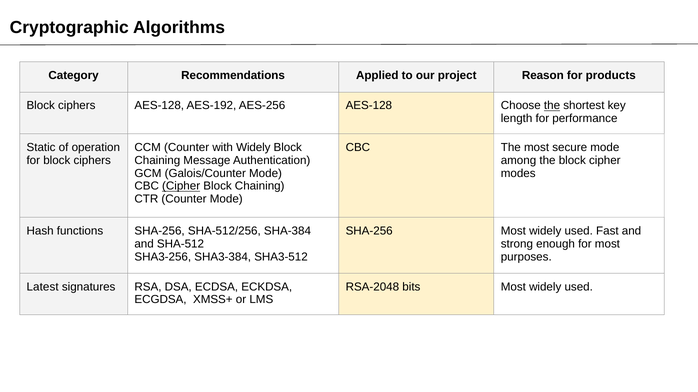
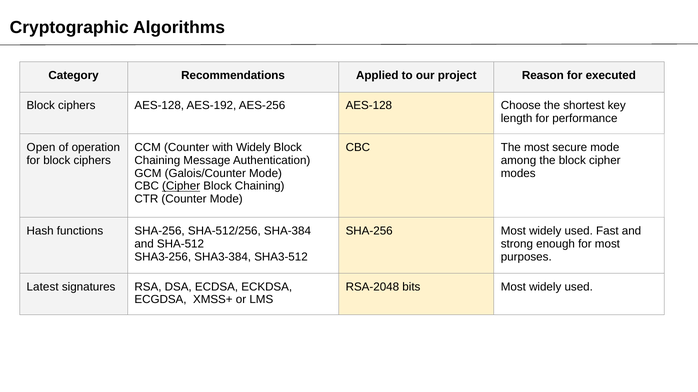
products: products -> executed (611, 76)
the underline: present -> none (552, 106)
Static: Static -> Open (41, 148)
